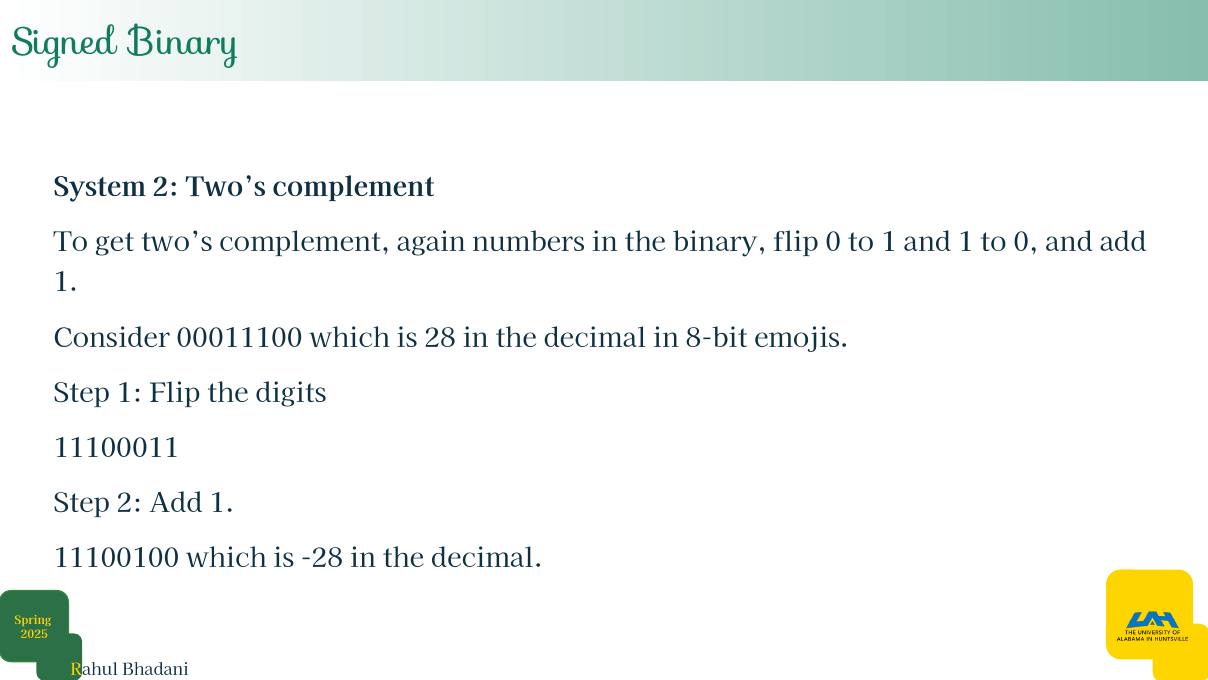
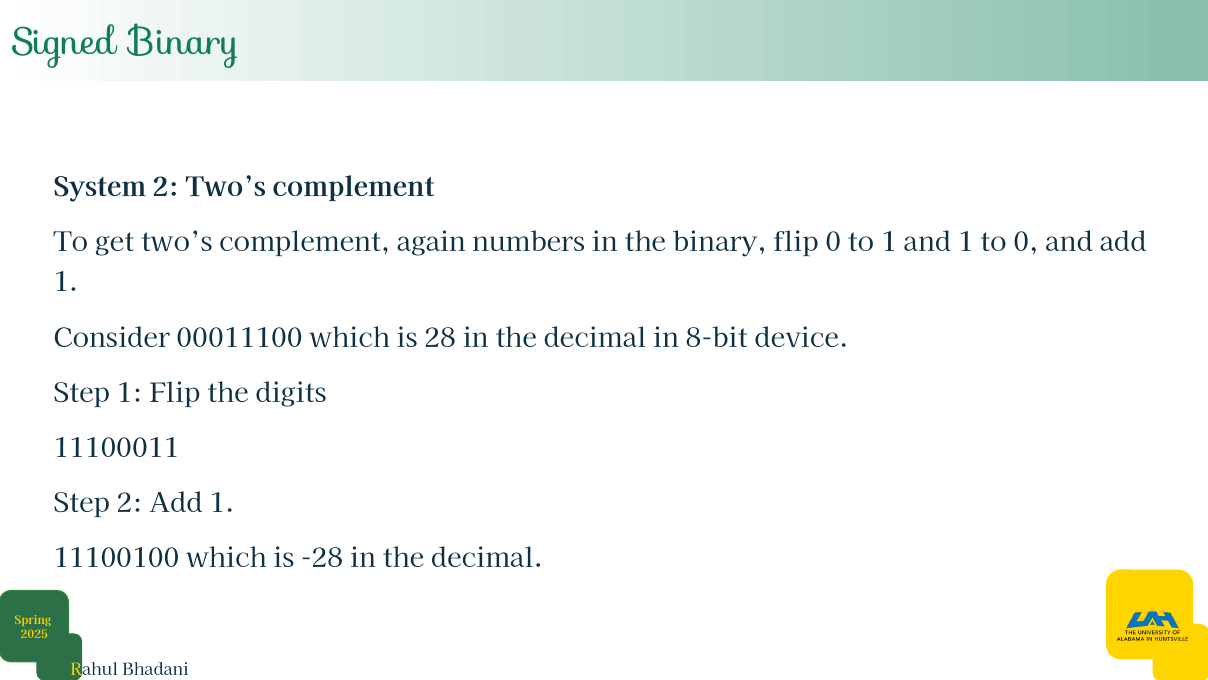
emojis: emojis -> device (801, 338)
